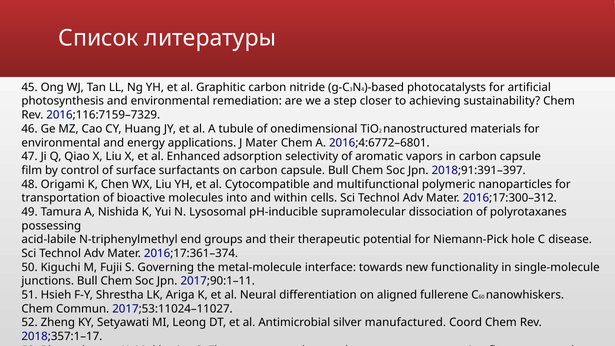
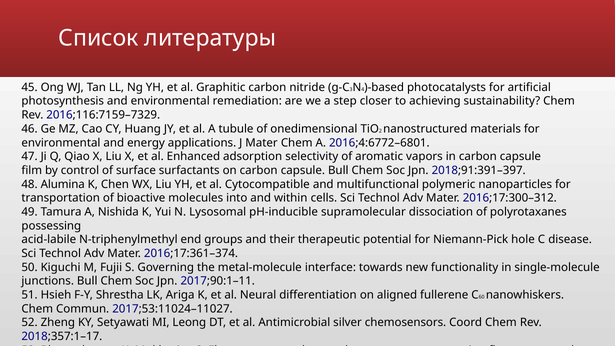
Origami: Origami -> Alumina (63, 184)
manufactured: manufactured -> chemosensors (406, 323)
